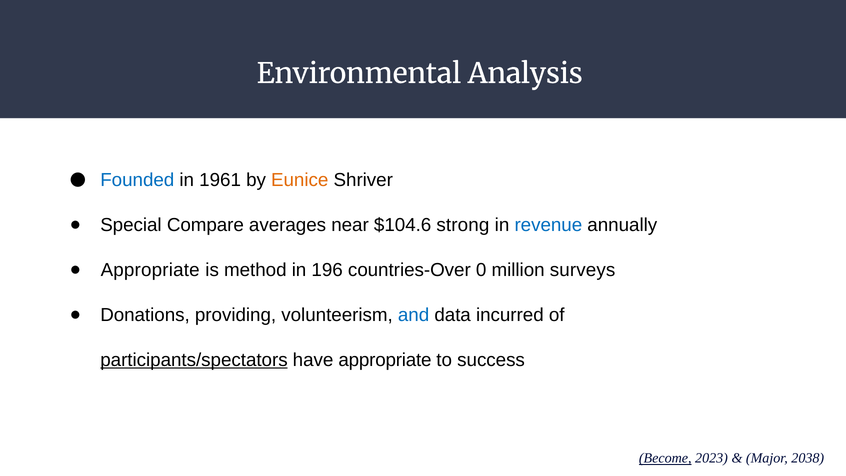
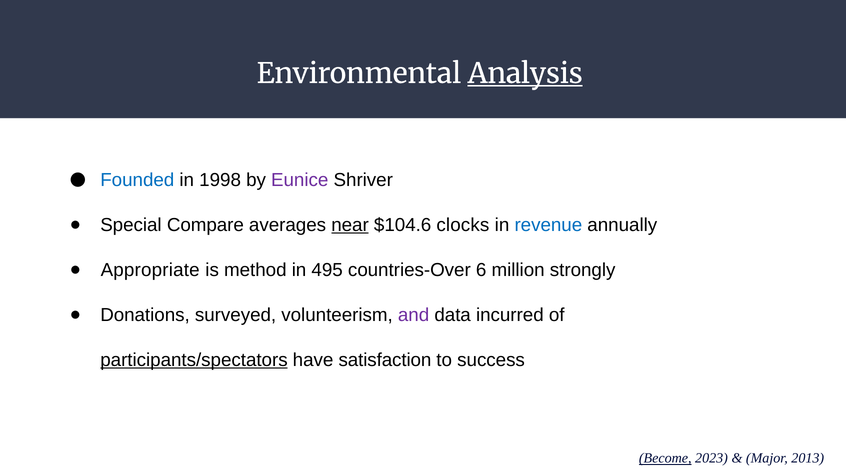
Analysis underline: none -> present (525, 74)
1961: 1961 -> 1998 (220, 180)
Eunice colour: orange -> purple (300, 180)
near underline: none -> present (350, 225)
strong: strong -> clocks (463, 225)
196: 196 -> 495 (327, 270)
0: 0 -> 6 (481, 270)
surveys: surveys -> strongly (583, 270)
providing: providing -> surveyed (236, 315)
and colour: blue -> purple (414, 315)
have appropriate: appropriate -> satisfaction (385, 360)
2038: 2038 -> 2013 (808, 458)
